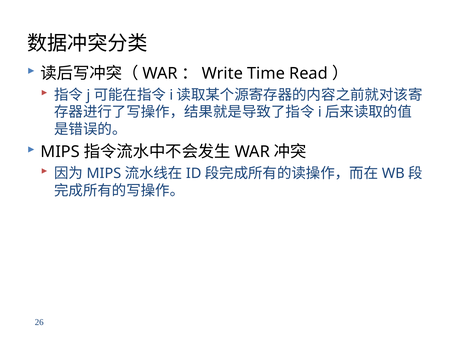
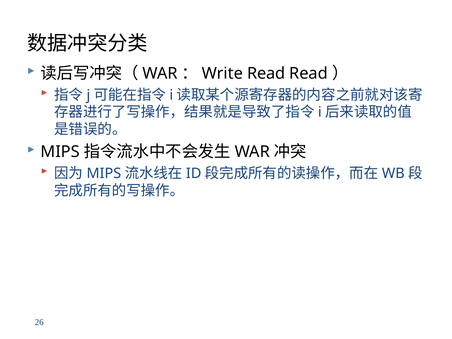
Time: Time -> Read (266, 73)
